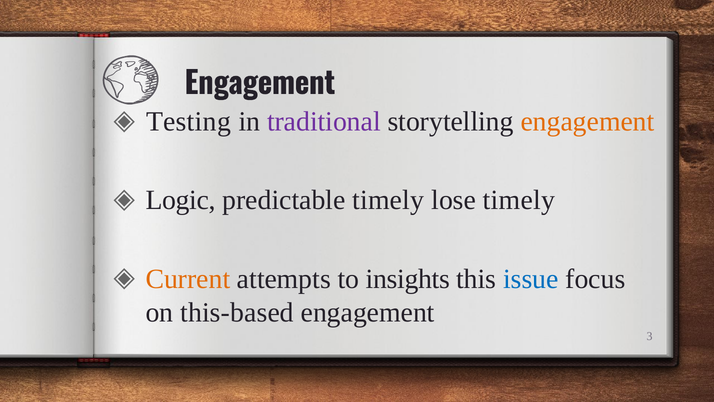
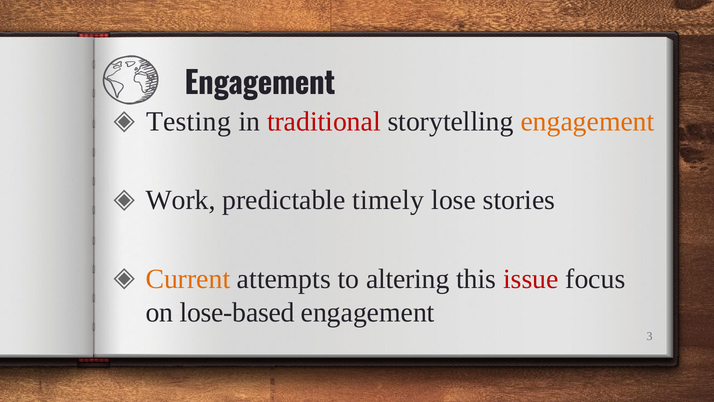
traditional colour: purple -> red (324, 122)
Logic: Logic -> Work (181, 200)
lose timely: timely -> stories (519, 200)
insights: insights -> altering (408, 279)
issue colour: blue -> red (531, 279)
this-based: this-based -> lose-based (237, 312)
